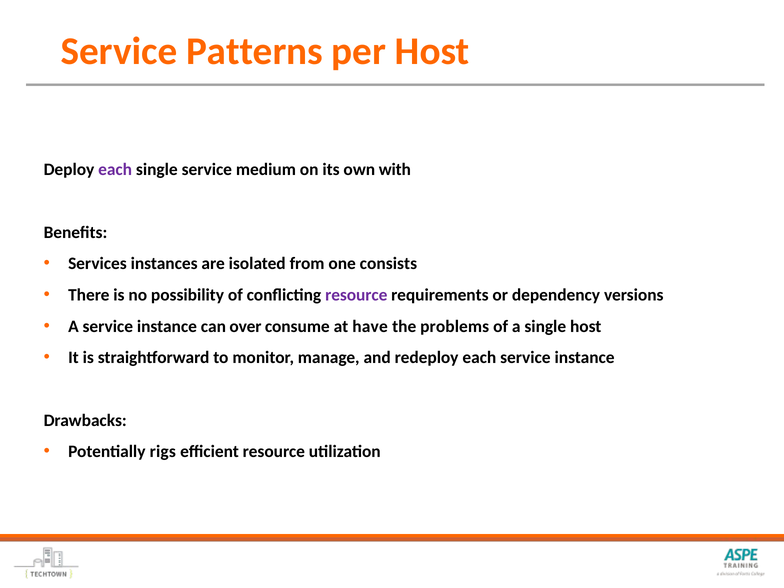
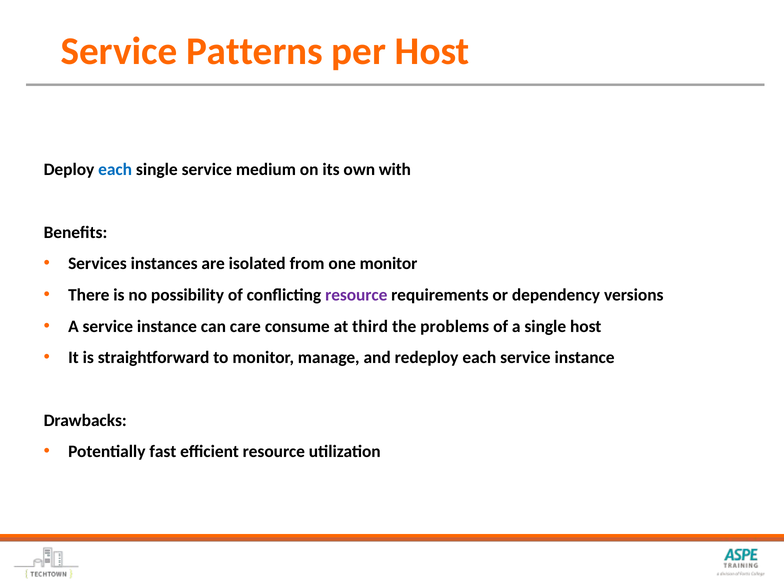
each colour: purple -> blue (115, 170)
one consists: consists -> monitor (389, 264)
over: over -> care (245, 326)
have: have -> third (370, 326)
rigs: rigs -> fast (163, 452)
